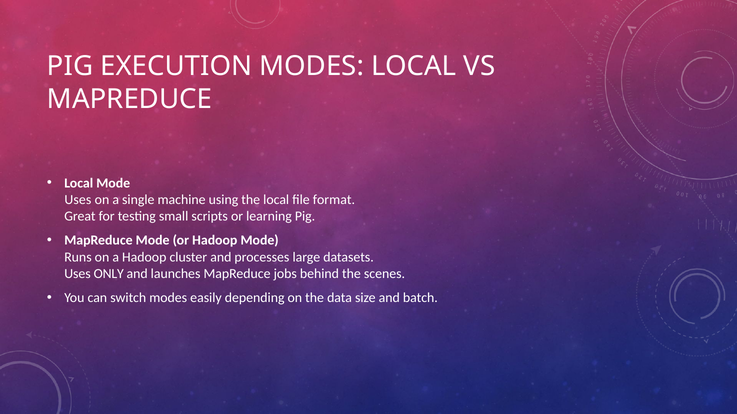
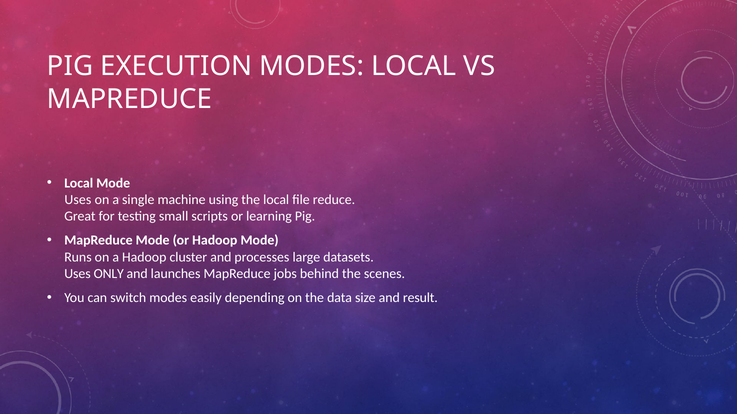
format: format -> reduce (334, 200)
batch: batch -> result (420, 298)
